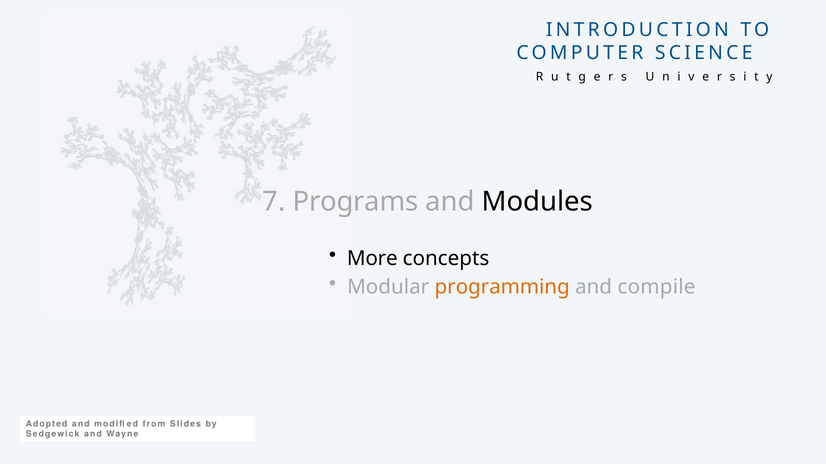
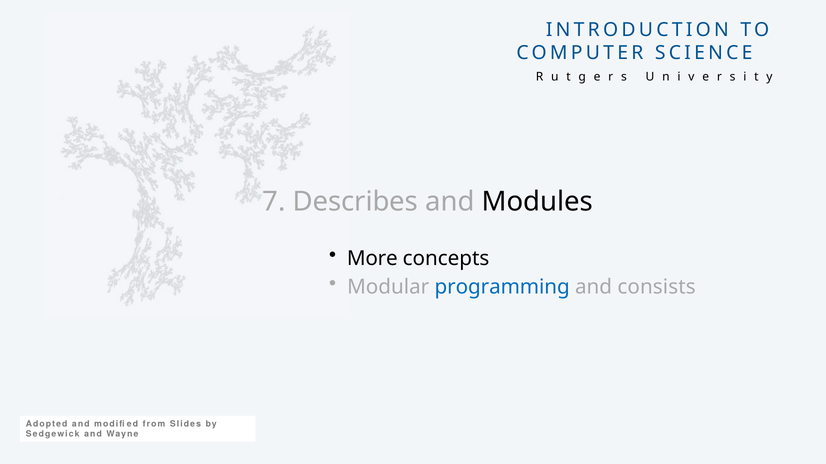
Programs: Programs -> Describes (355, 202)
programming colour: orange -> blue (502, 287)
compile: compile -> consists (657, 287)
